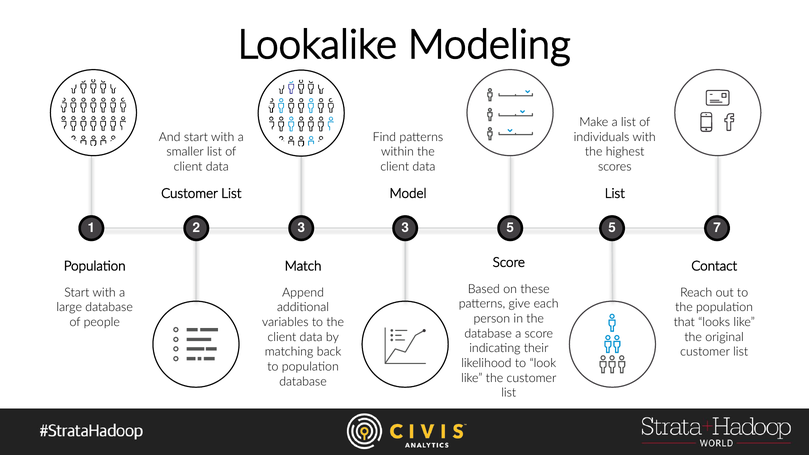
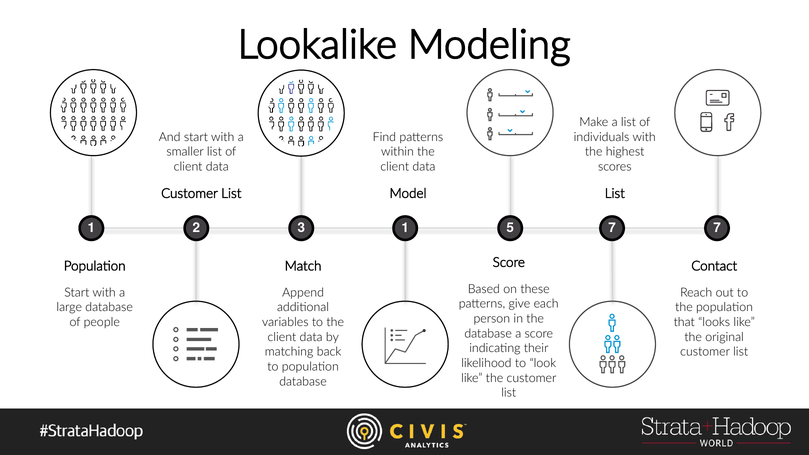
3 3: 3 -> 1 (405, 228)
5 5: 5 -> 7 (612, 228)
